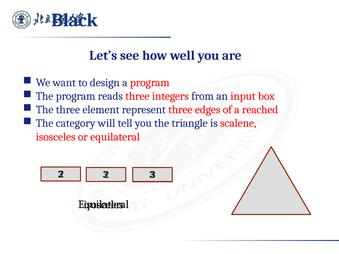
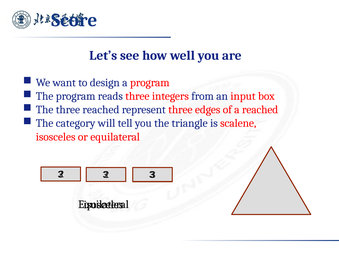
Black: Black -> Score (74, 20)
three element: element -> reached (101, 110)
